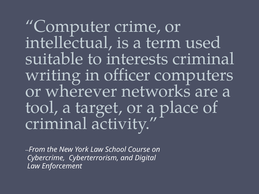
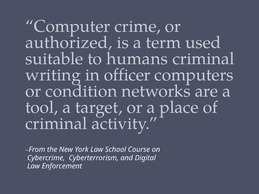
intellectual: intellectual -> authorized (69, 43)
interests: interests -> humans (137, 59)
wherever: wherever -> condition (81, 91)
